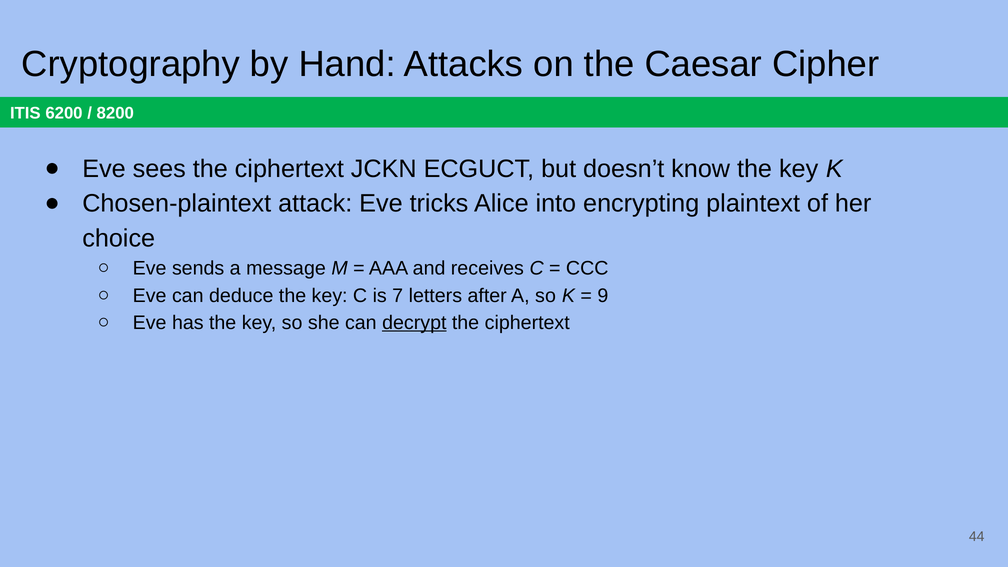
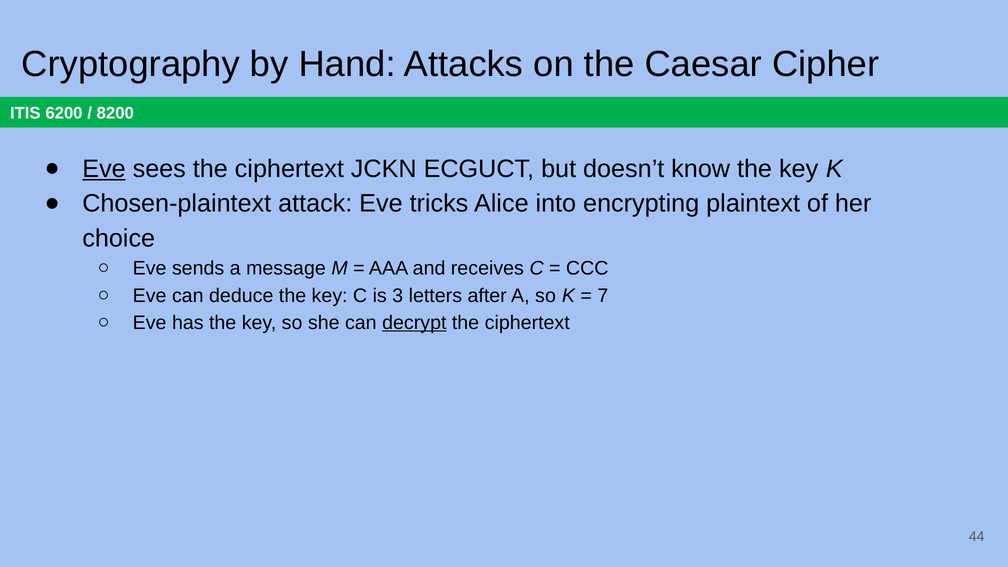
Eve underline: none -> present (104, 169)
7: 7 -> 3 (398, 296)
9: 9 -> 7 (603, 296)
